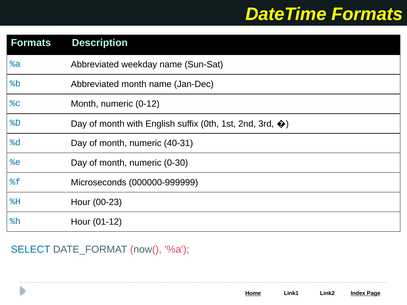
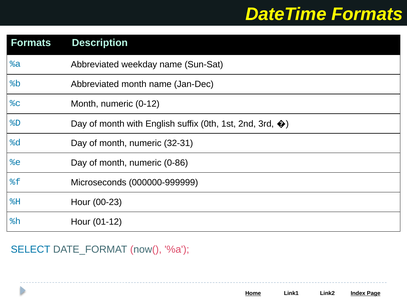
40-31: 40-31 -> 32-31 (178, 143)
0-30: 0-30 -> 0-86 (176, 163)
